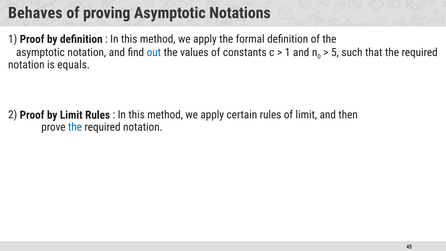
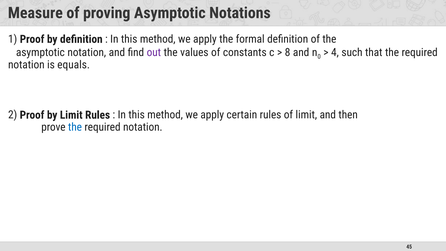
Behaves: Behaves -> Measure (35, 13)
out colour: blue -> purple (154, 52)
1: 1 -> 8 (288, 52)
5: 5 -> 4 (335, 52)
